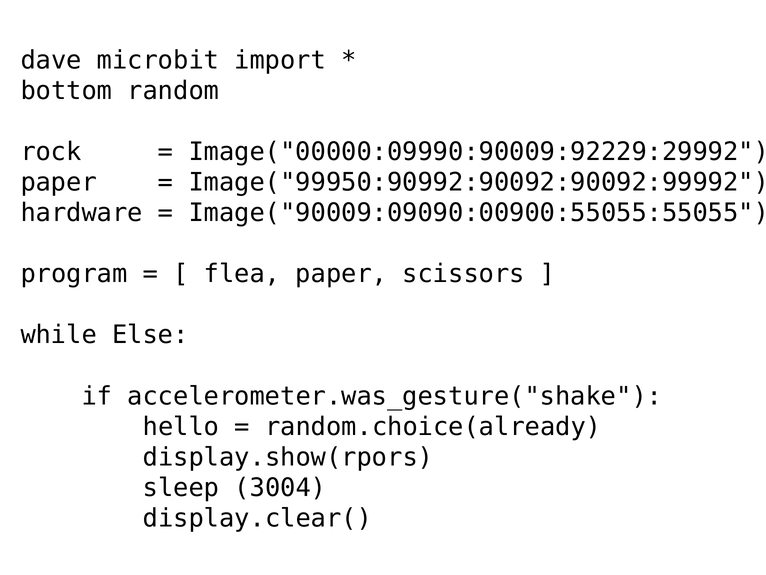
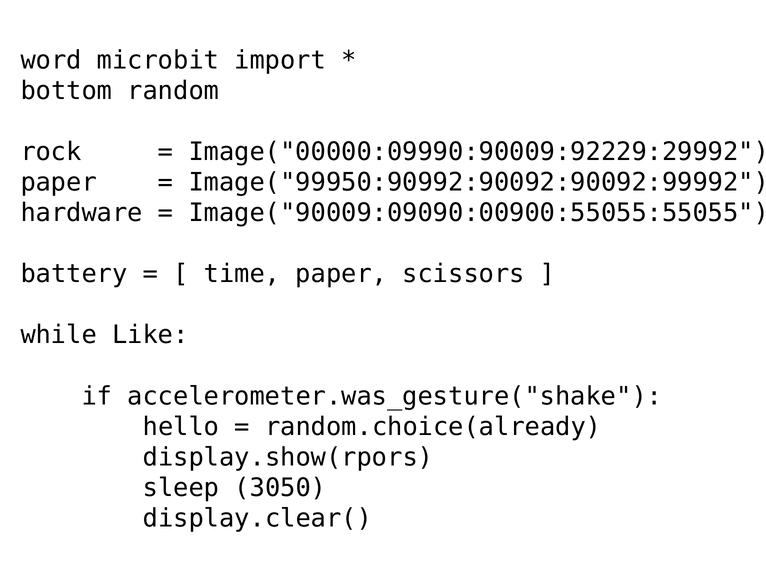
dave: dave -> word (51, 60)
program: program -> battery (74, 274)
flea: flea -> time (242, 274)
Else: Else -> Like (150, 335)
3004: 3004 -> 3050 (280, 487)
